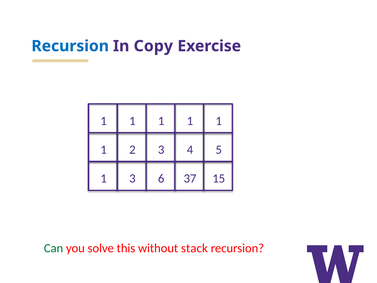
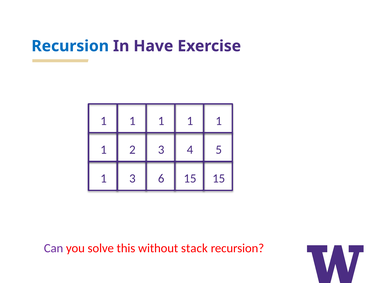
Copy: Copy -> Have (153, 46)
37: 37 -> 15 (190, 178)
Can colour: green -> purple (54, 248)
